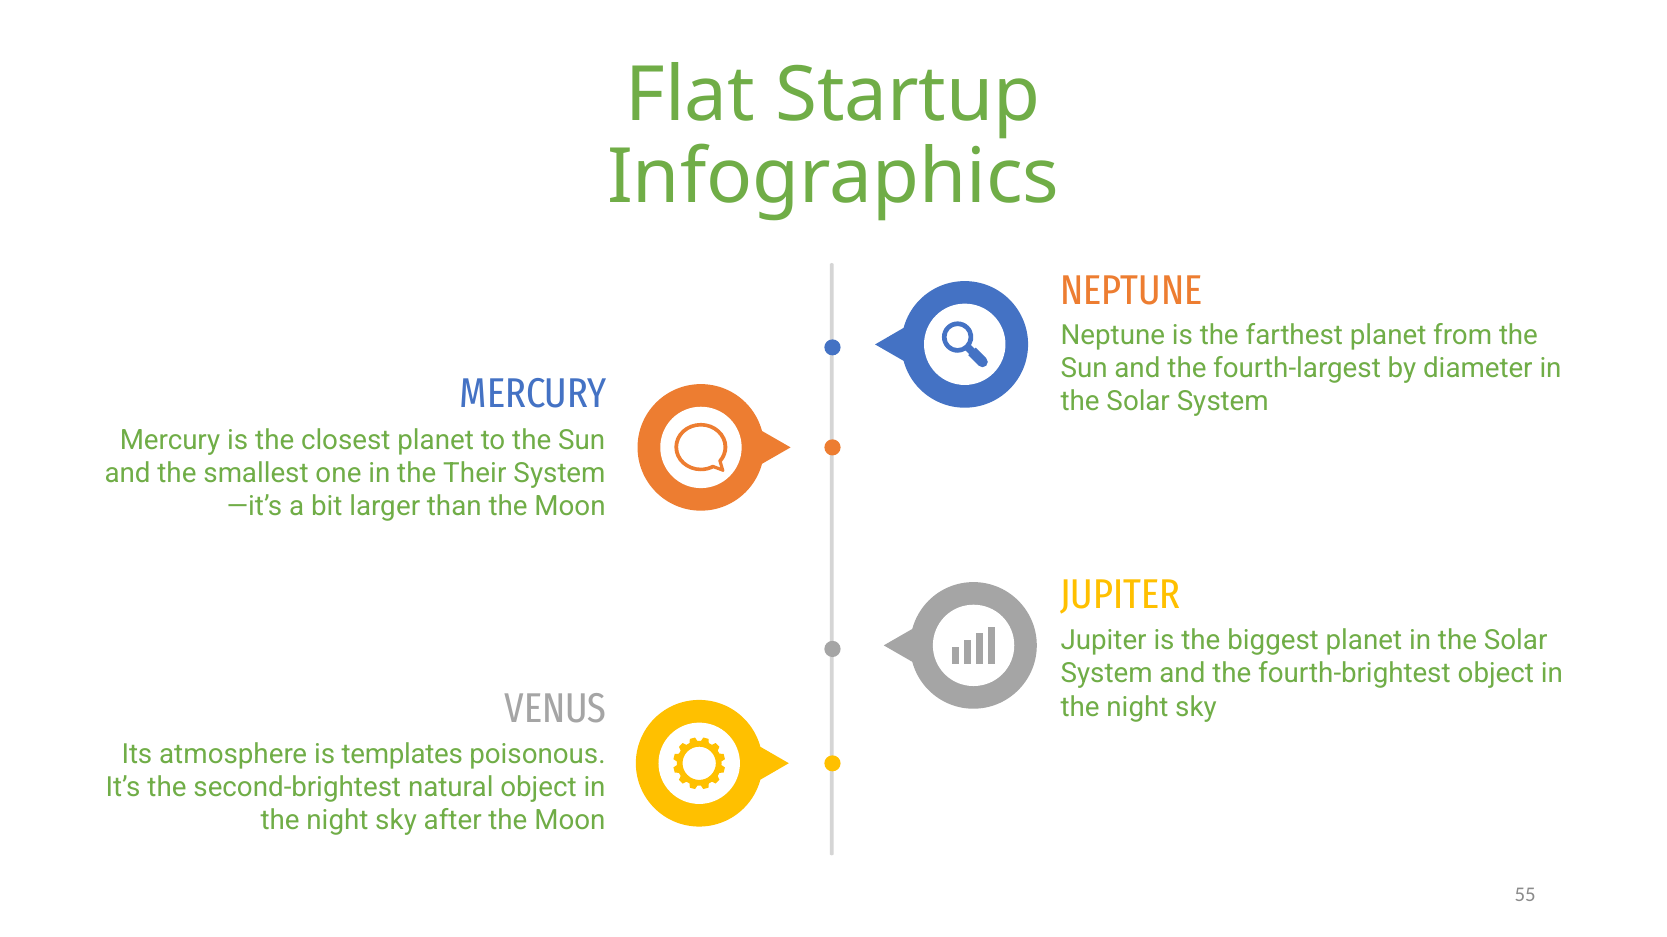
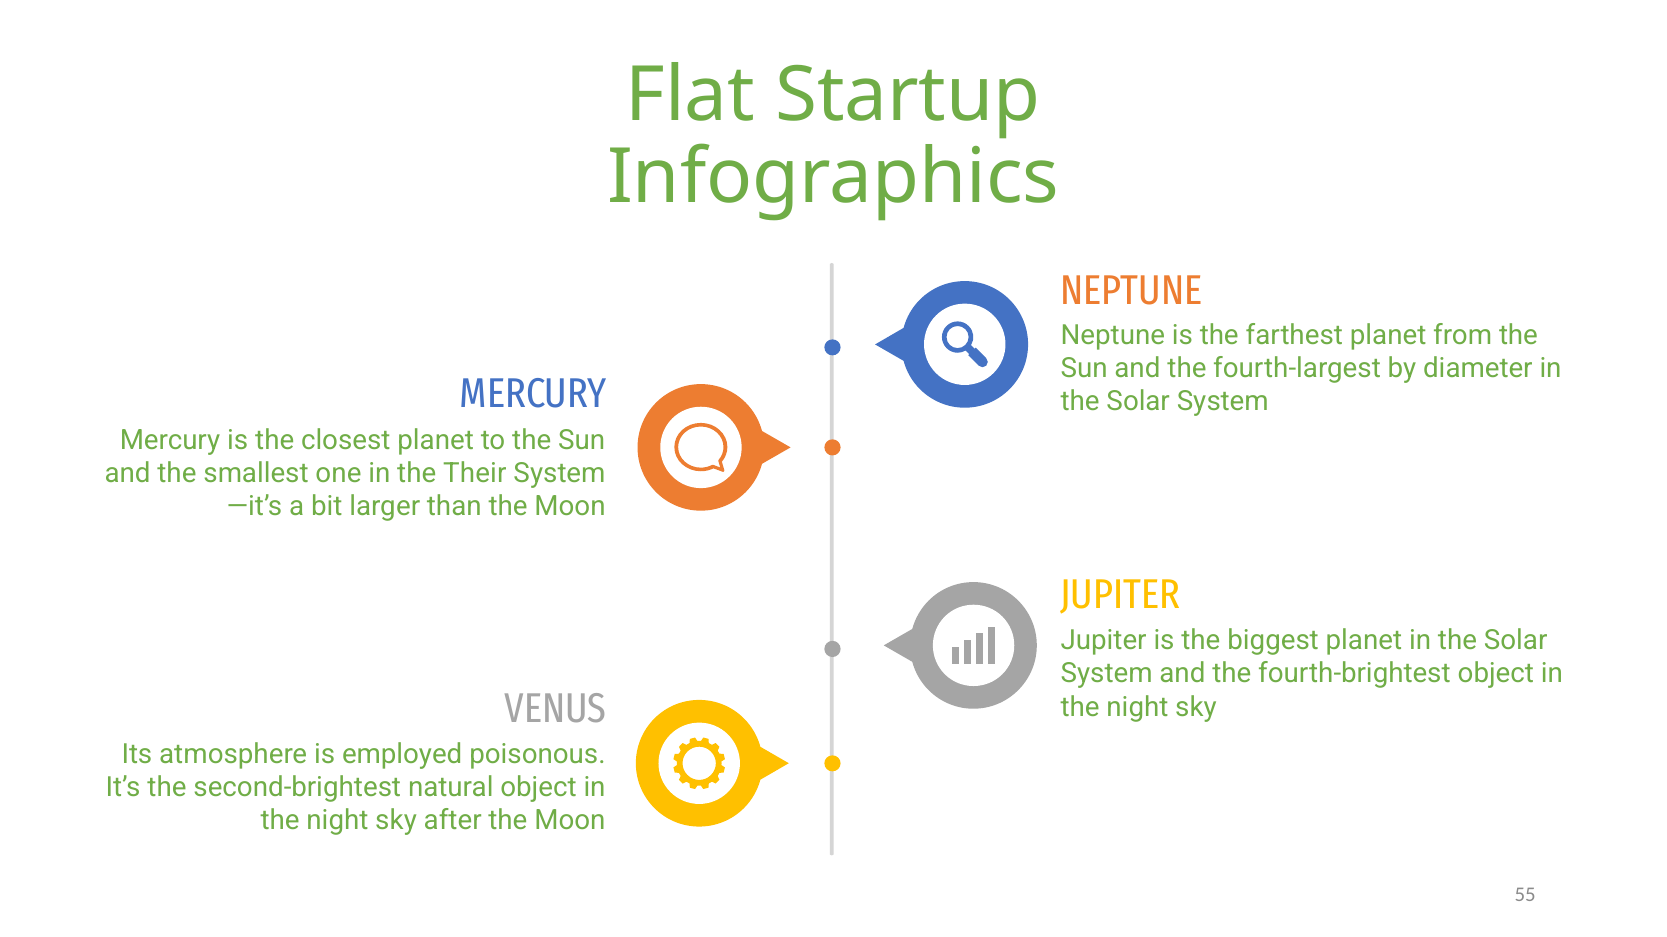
templates: templates -> employed (402, 755)
